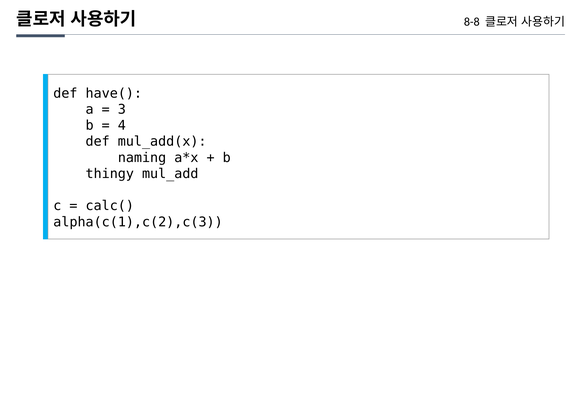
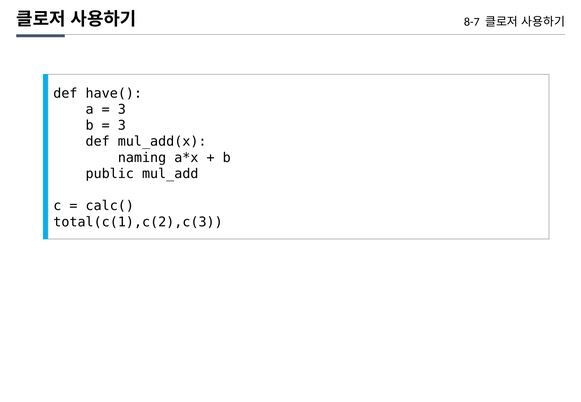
8-8: 8-8 -> 8-7 (472, 22)
4: 4 -> 3 (122, 126)
thingy: thingy -> public (110, 174)
alpha(c(1),c(2),c(3: alpha(c(1),c(2),c(3 -> total(c(1),c(2),c(3 (138, 222)
